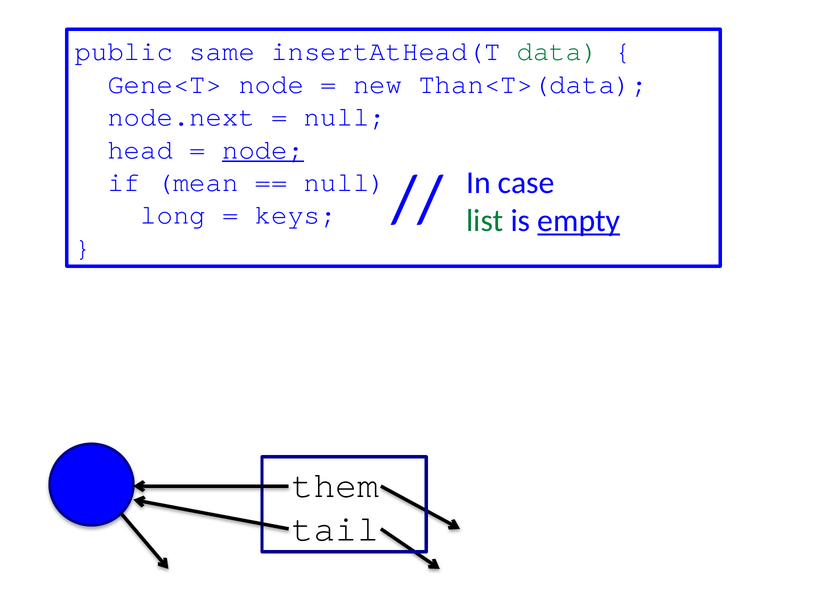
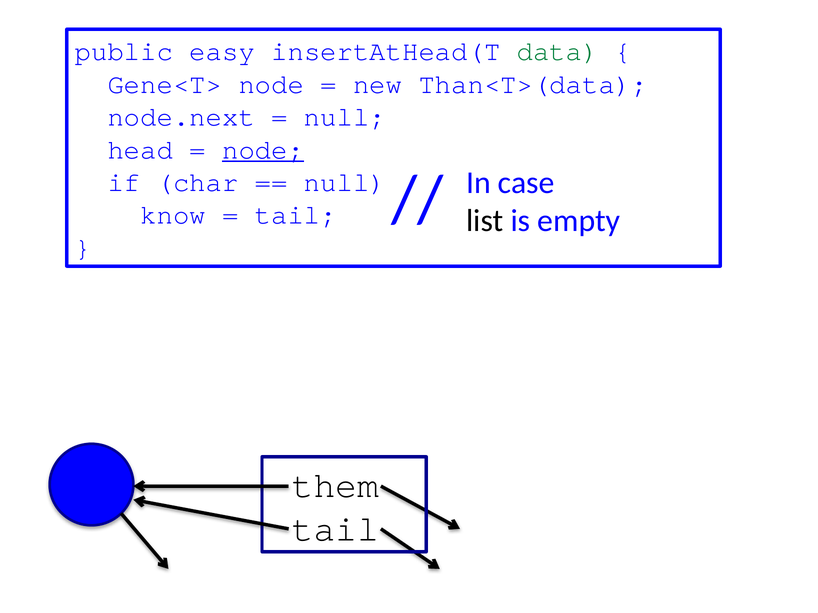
same: same -> easy (222, 52)
mean: mean -> char (198, 182)
long: long -> know (173, 215)
keys: keys -> tail (296, 215)
list colour: green -> black (485, 221)
empty underline: present -> none (579, 221)
